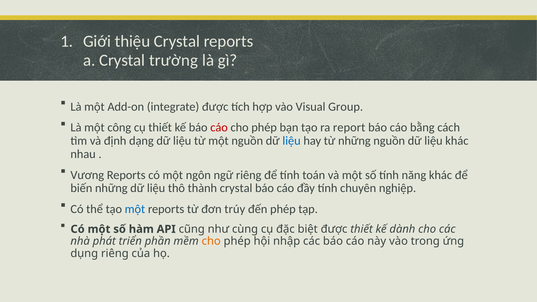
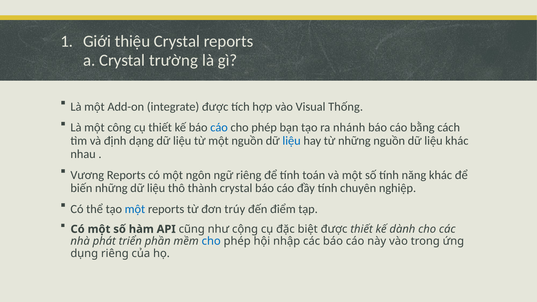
Group: Group -> Thống (346, 107)
cáo colour: red -> blue (219, 128)
report: report -> nhánh (349, 128)
đến phép: phép -> điểm (283, 209)
cùng: cùng -> cộng (245, 229)
cho colour: orange -> blue (211, 241)
